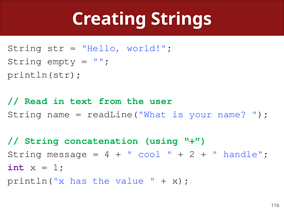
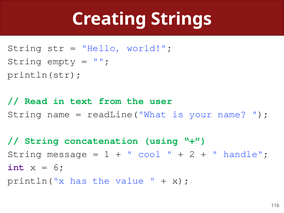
4: 4 -> 1 (107, 154)
1: 1 -> 6 (59, 167)
